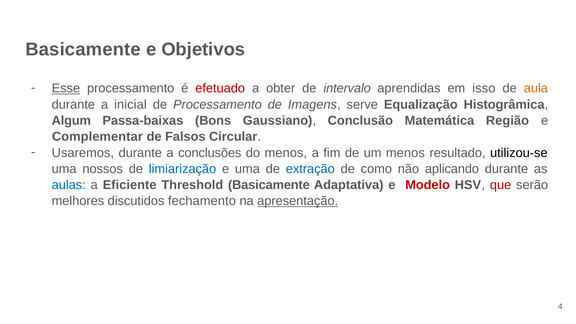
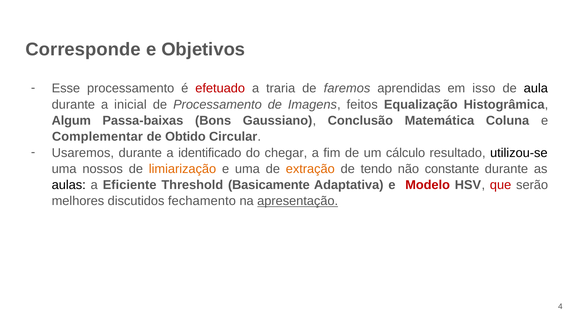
Basicamente: Basicamente -> Corresponde (83, 49)
Esse underline: present -> none (66, 88)
obter: obter -> traria (281, 88)
intervalo: intervalo -> faremos (347, 88)
aula colour: orange -> black (536, 88)
serve: serve -> feitos (362, 104)
Região: Região -> Coluna (508, 121)
Falsos: Falsos -> Obtido (185, 137)
conclusões: conclusões -> identificado (210, 153)
do menos: menos -> chegar (286, 153)
um menos: menos -> cálculo (406, 153)
limiarização colour: blue -> orange (182, 169)
extração colour: blue -> orange (310, 169)
como: como -> tendo (376, 169)
aplicando: aplicando -> constante (452, 169)
aulas colour: blue -> black (69, 185)
